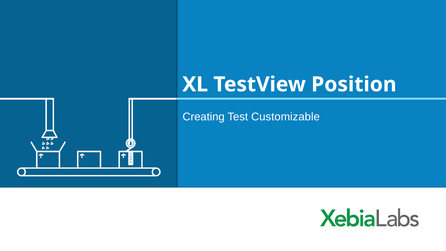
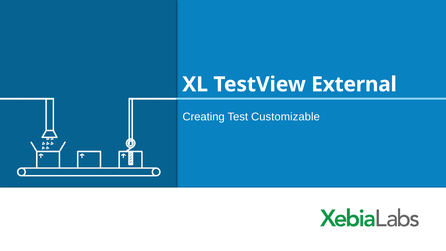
Position: Position -> External (354, 84)
